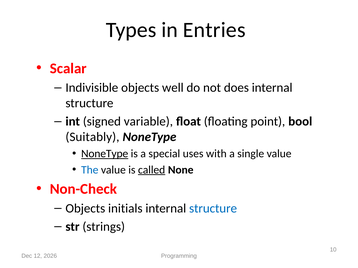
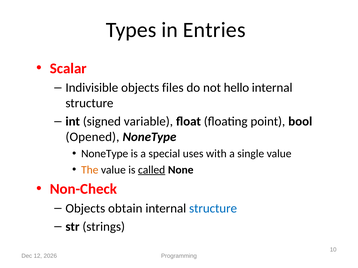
well: well -> files (173, 88)
does: does -> hello (236, 88)
Suitably: Suitably -> Opened (92, 137)
NoneType underline: present -> none (105, 154)
The colour: blue -> orange (90, 170)
initials: initials -> obtain (125, 209)
